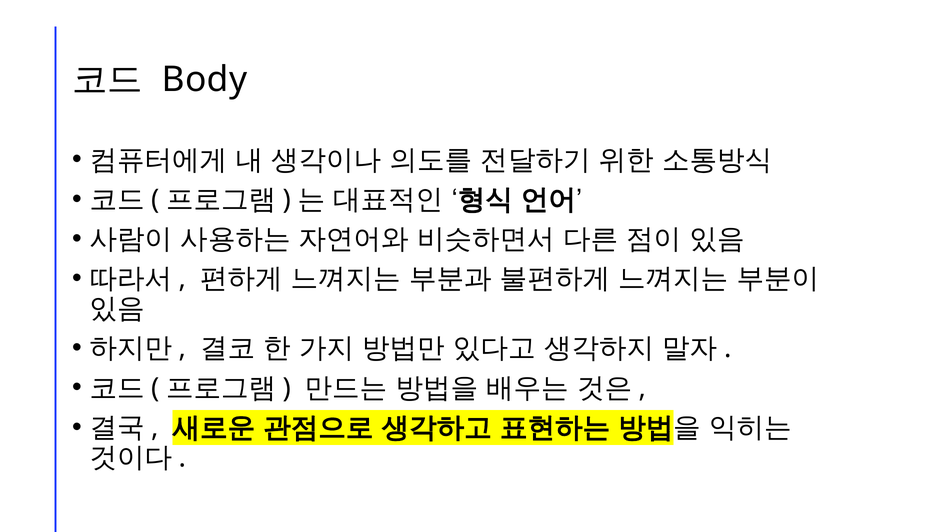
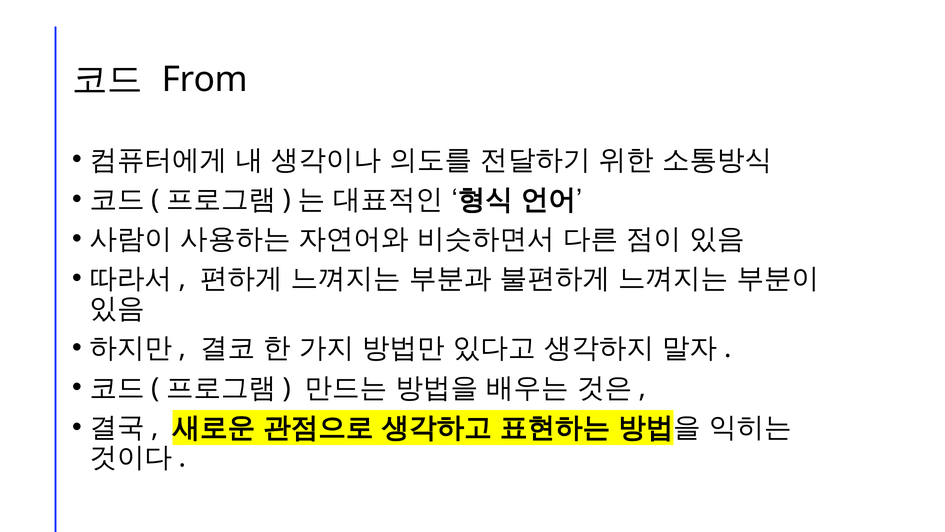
Body: Body -> From (205, 79)
